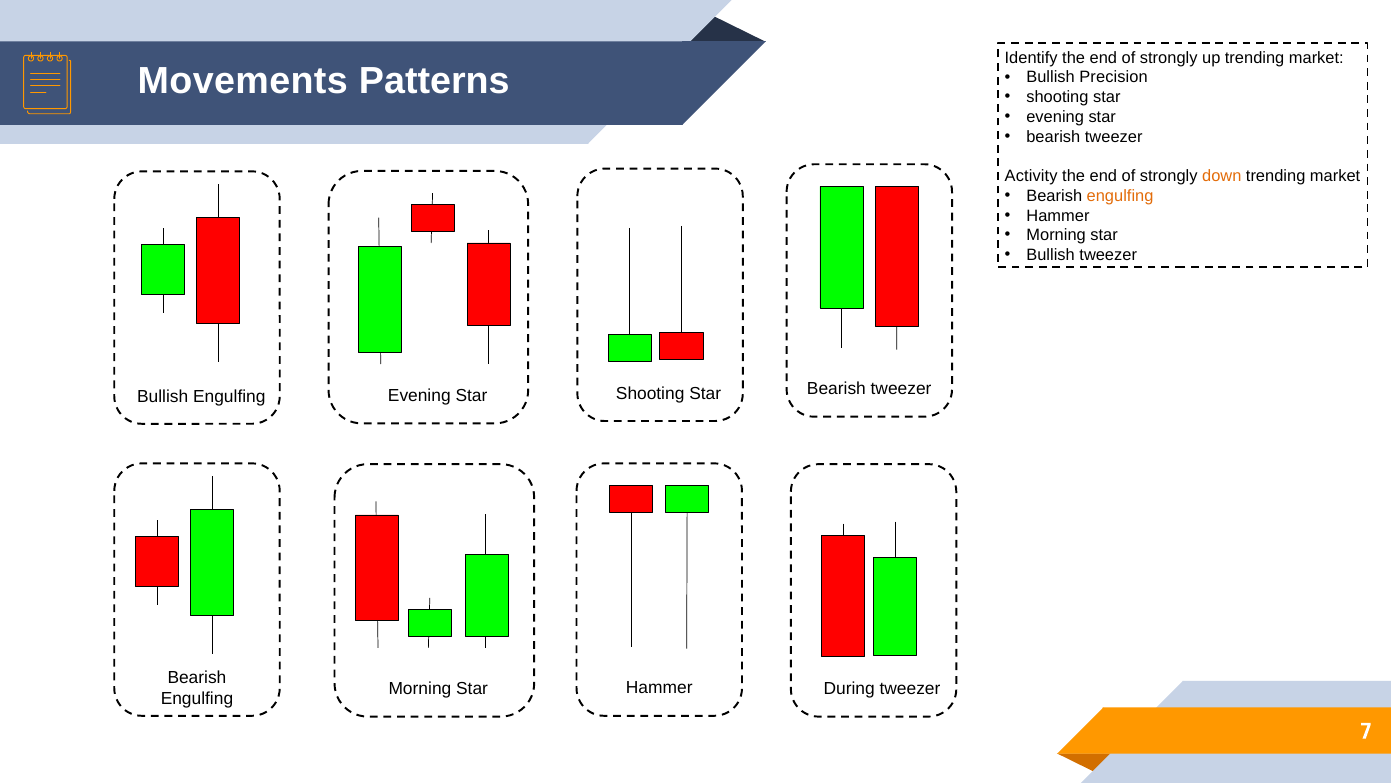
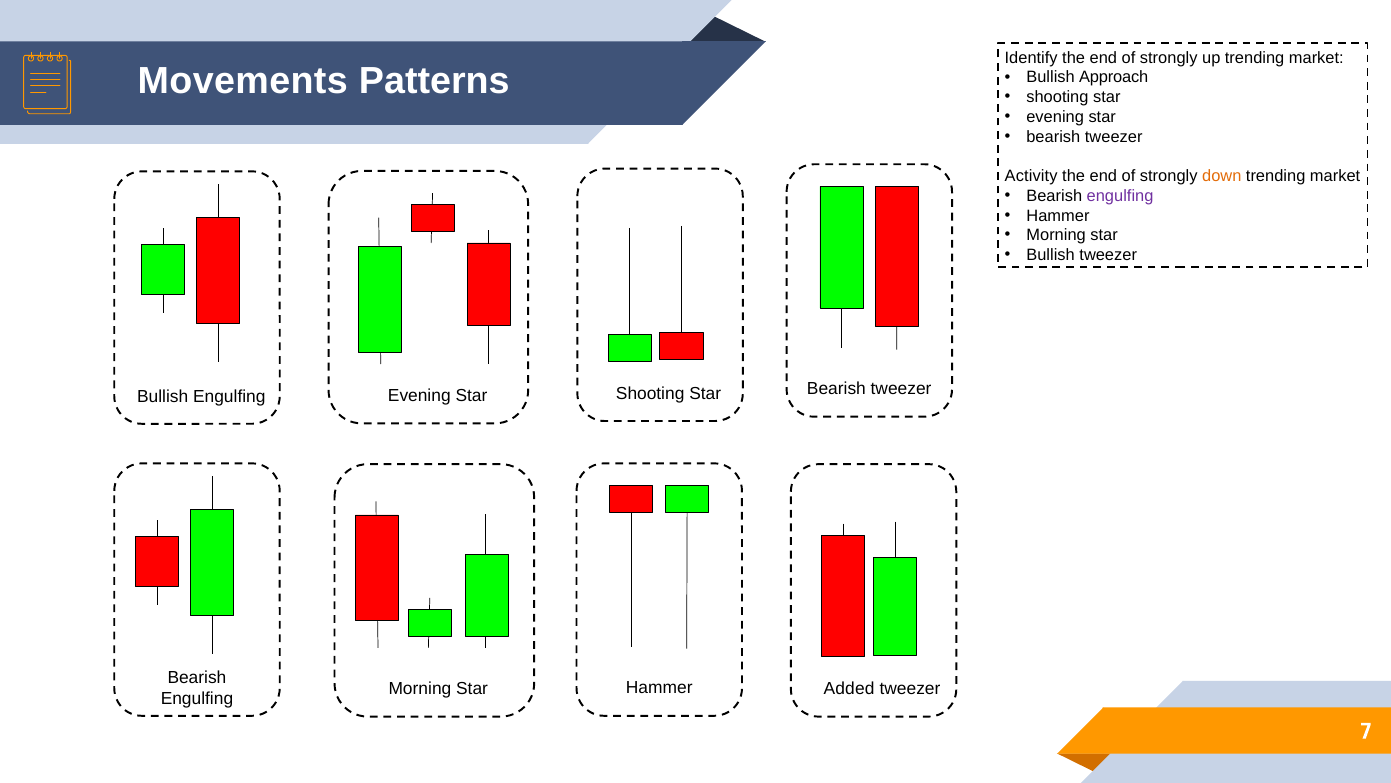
Precision: Precision -> Approach (1114, 78)
engulfing colour: orange -> purple (1120, 196)
During: During -> Added (849, 689)
